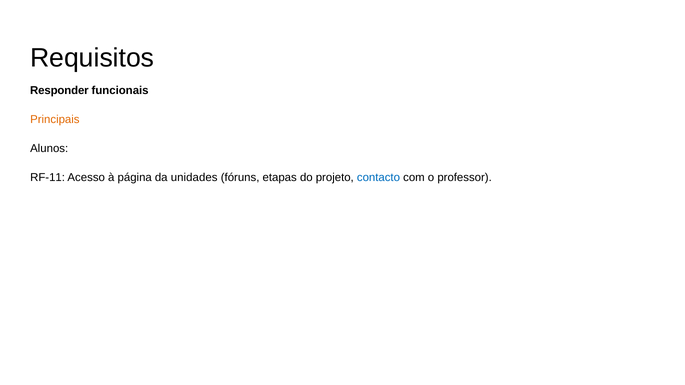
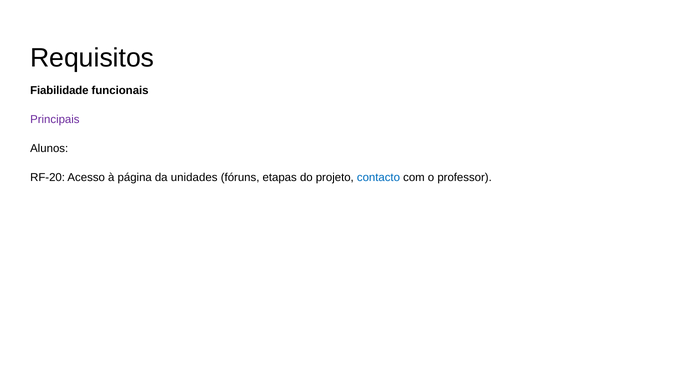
Responder: Responder -> Fiabilidade (59, 91)
Principais colour: orange -> purple (55, 120)
RF-11: RF-11 -> RF-20 (48, 177)
